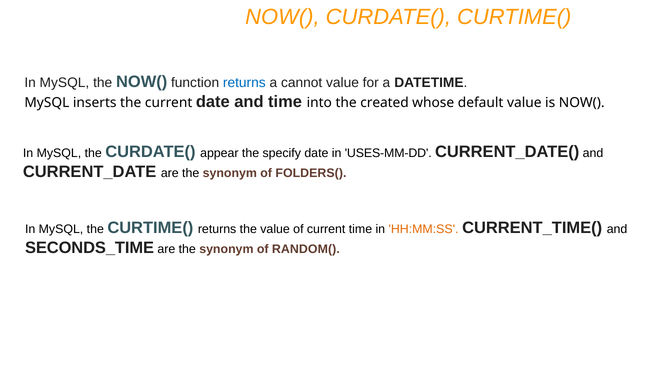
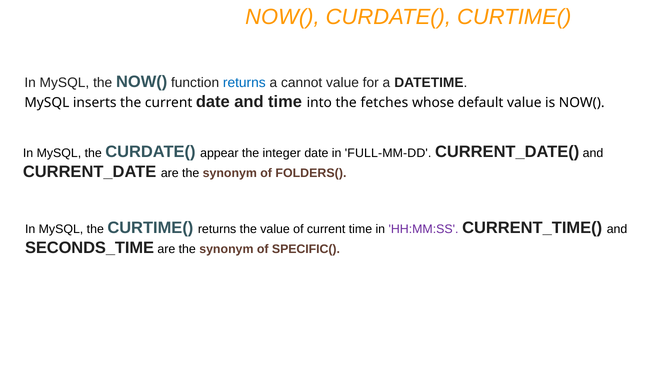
created: created -> fetches (384, 102)
specify: specify -> integer (282, 153)
USES-MM-DD: USES-MM-DD -> FULL-MM-DD (388, 153)
HH:MM:SS colour: orange -> purple (424, 229)
RANDOM(: RANDOM( -> SPECIFIC( (306, 249)
